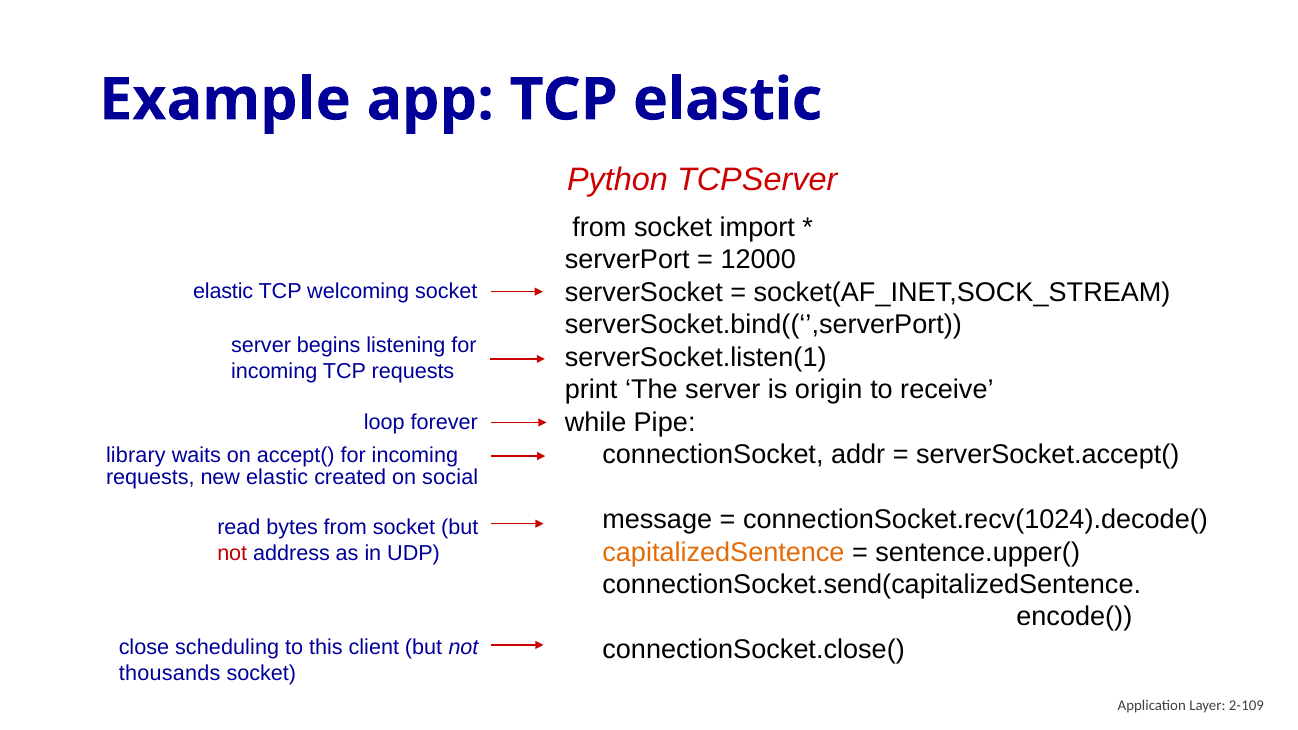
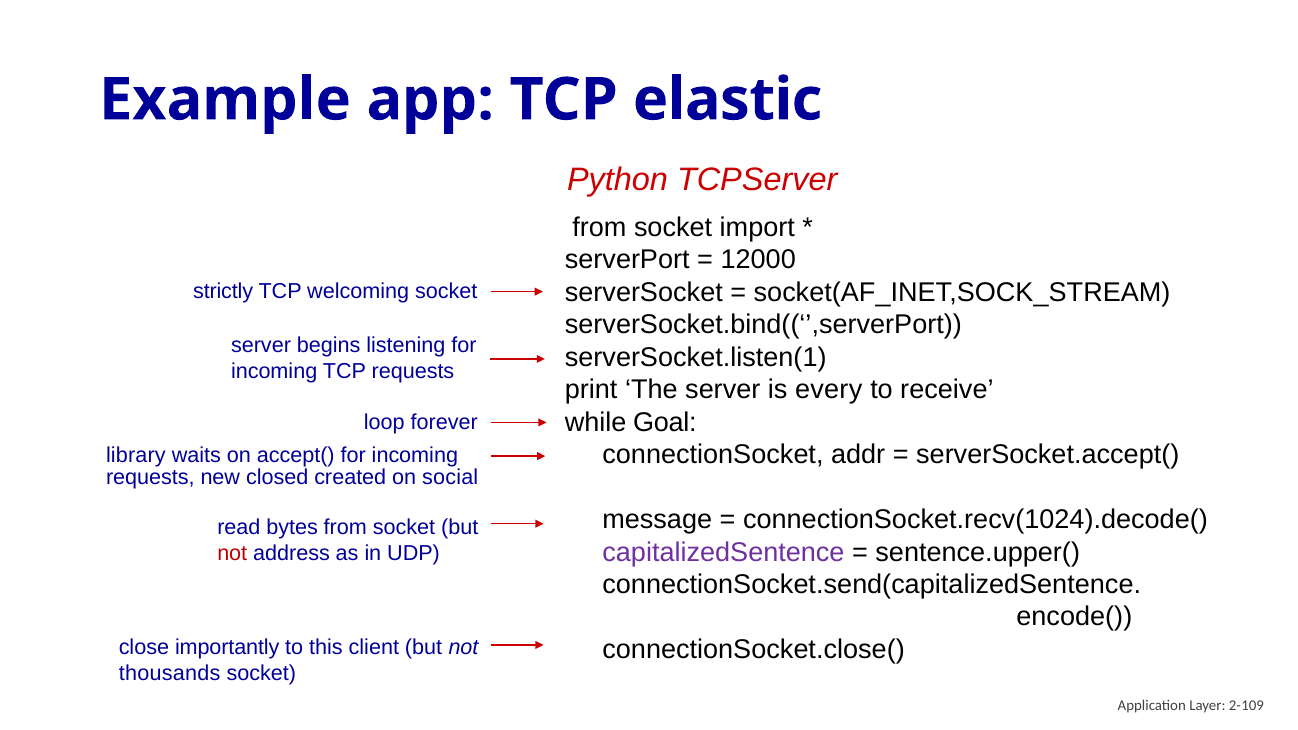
elastic: elastic -> strictly (223, 291)
origin: origin -> every (829, 390)
Pipe: Pipe -> Goal (665, 422)
new elastic: elastic -> closed (277, 477)
capitalizedSentence colour: orange -> purple (723, 552)
scheduling: scheduling -> importantly (227, 648)
